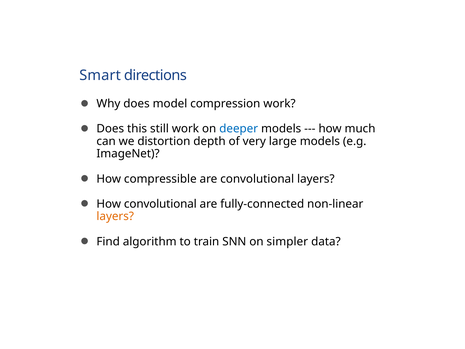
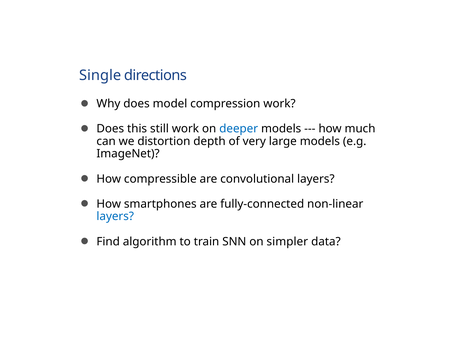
Smart: Smart -> Single (100, 75)
How convolutional: convolutional -> smartphones (160, 204)
layers colour: orange -> blue (115, 216)
